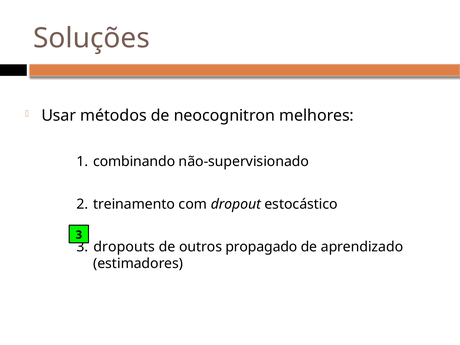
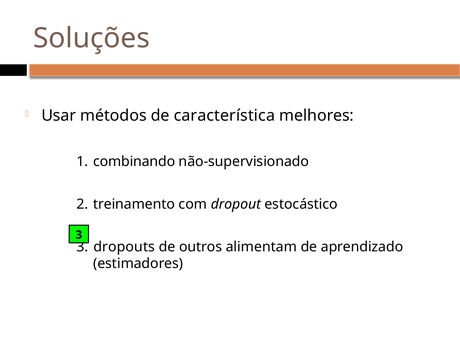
neocognitron: neocognitron -> característica (224, 116)
propagado: propagado -> alimentam (261, 247)
